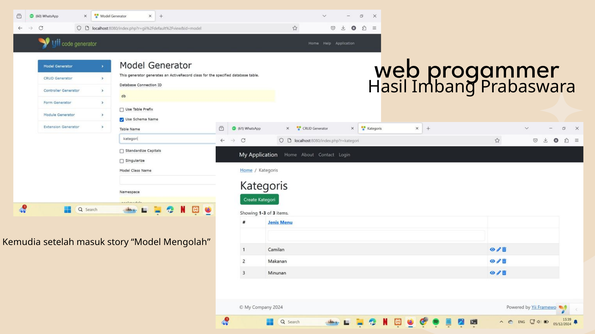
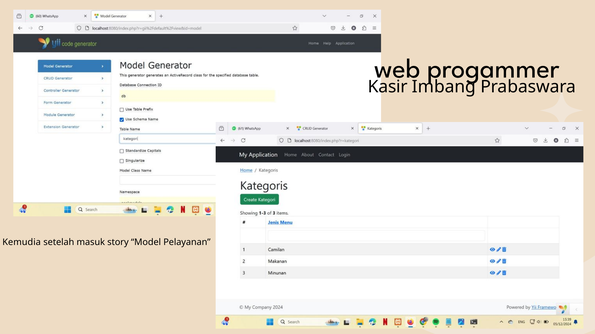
Hasil: Hasil -> Kasir (388, 87)
Mengolah: Mengolah -> Pelayanan (187, 243)
